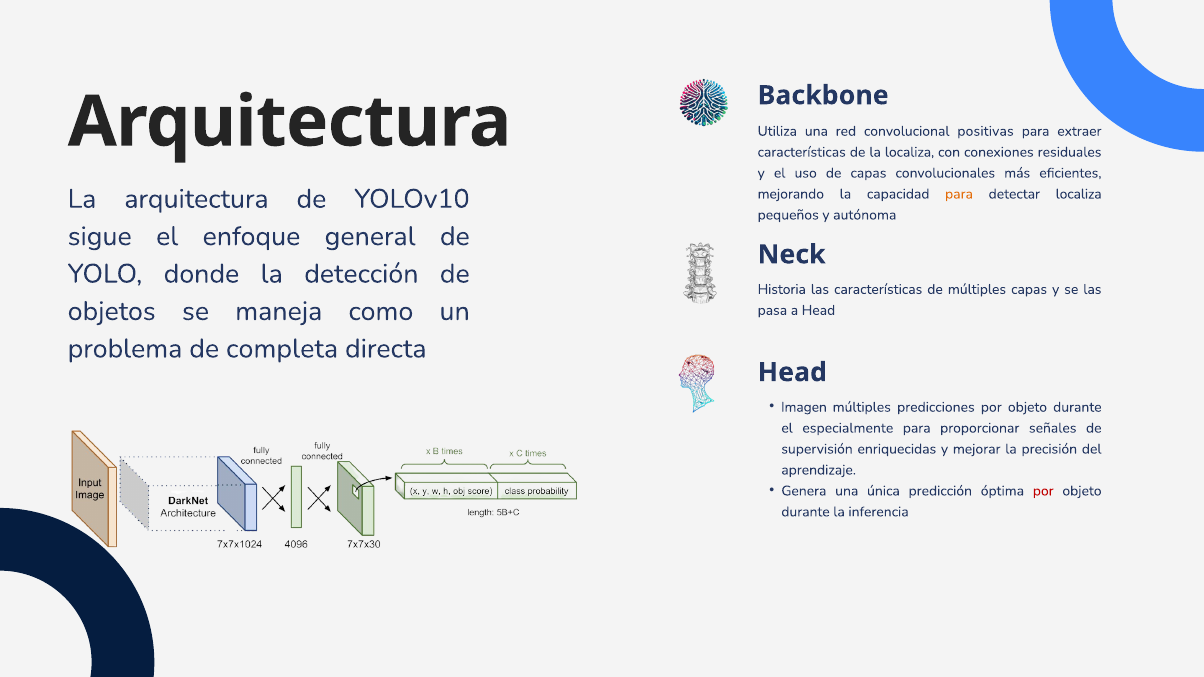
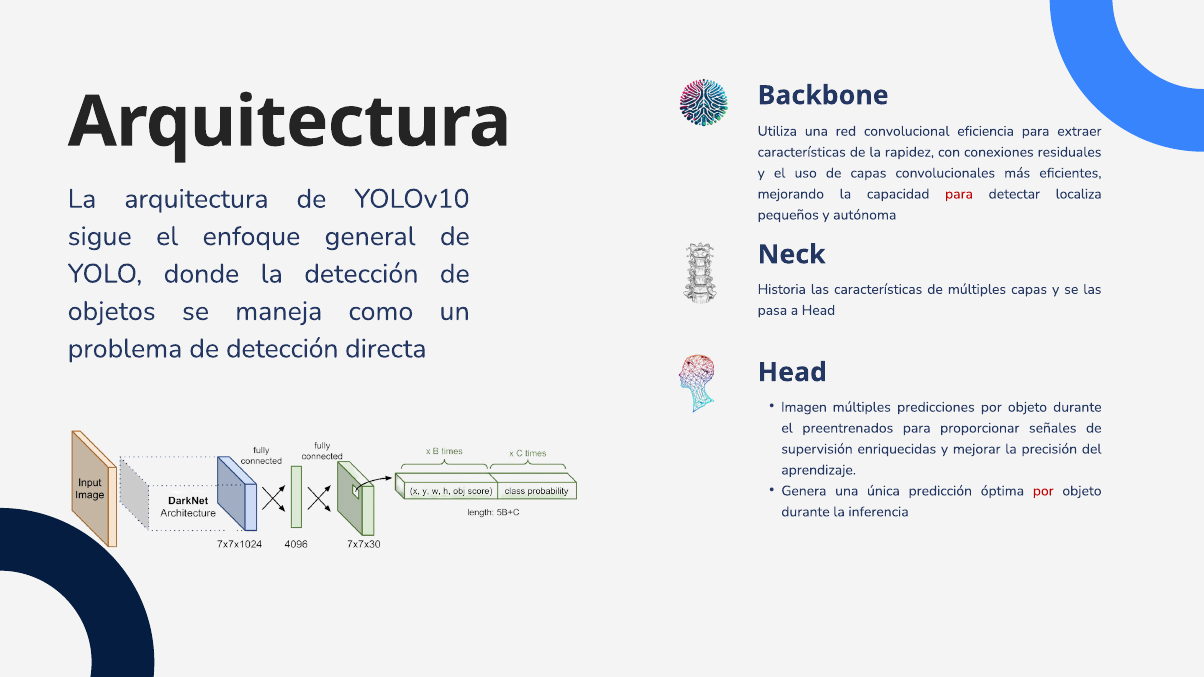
positivas: positivas -> eficiencia (986, 131)
la localiza: localiza -> rapidez (909, 152)
para colour: orange -> red (959, 194)
de completa: completa -> detección (282, 349)
especialmente: especialmente -> preentrenados (848, 428)
